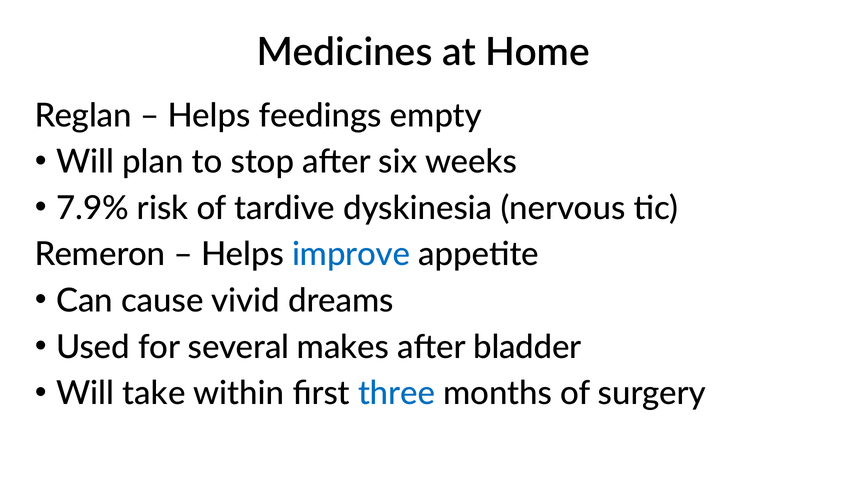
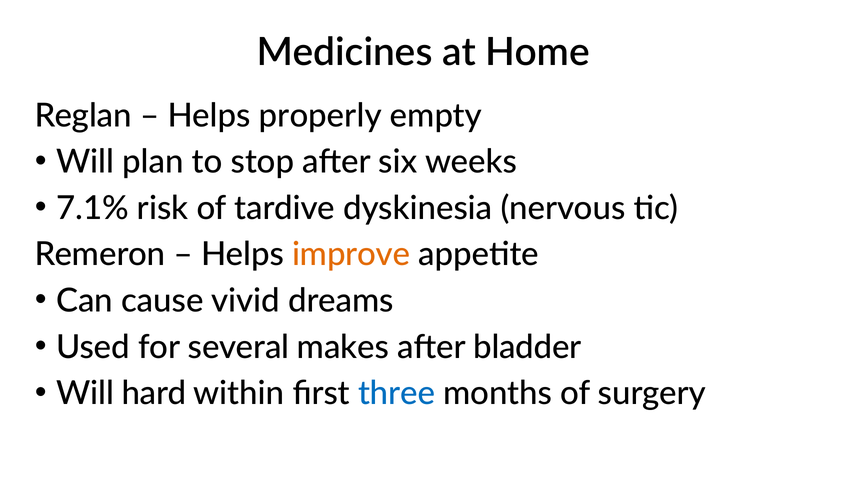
feedings: feedings -> properly (320, 116)
7.9%: 7.9% -> 7.1% (92, 208)
improve colour: blue -> orange (351, 254)
take: take -> hard (154, 393)
